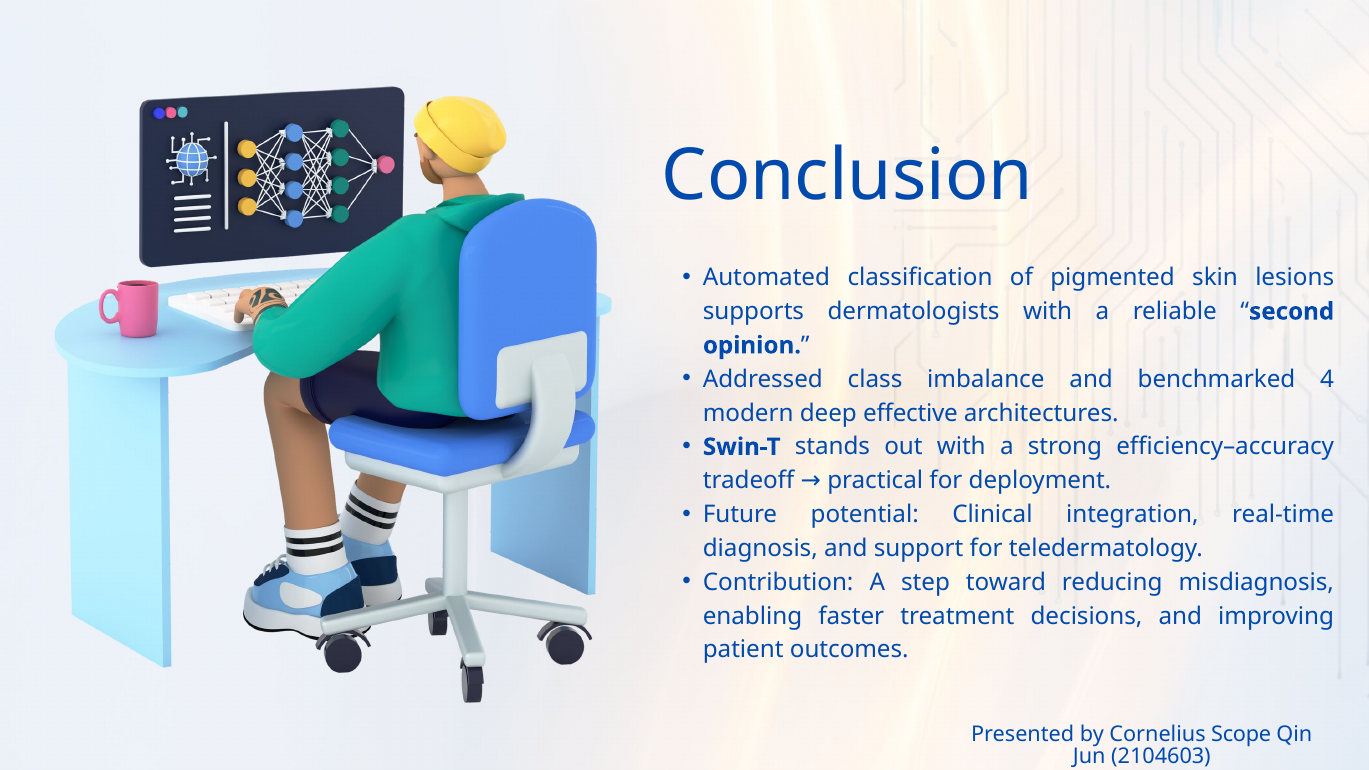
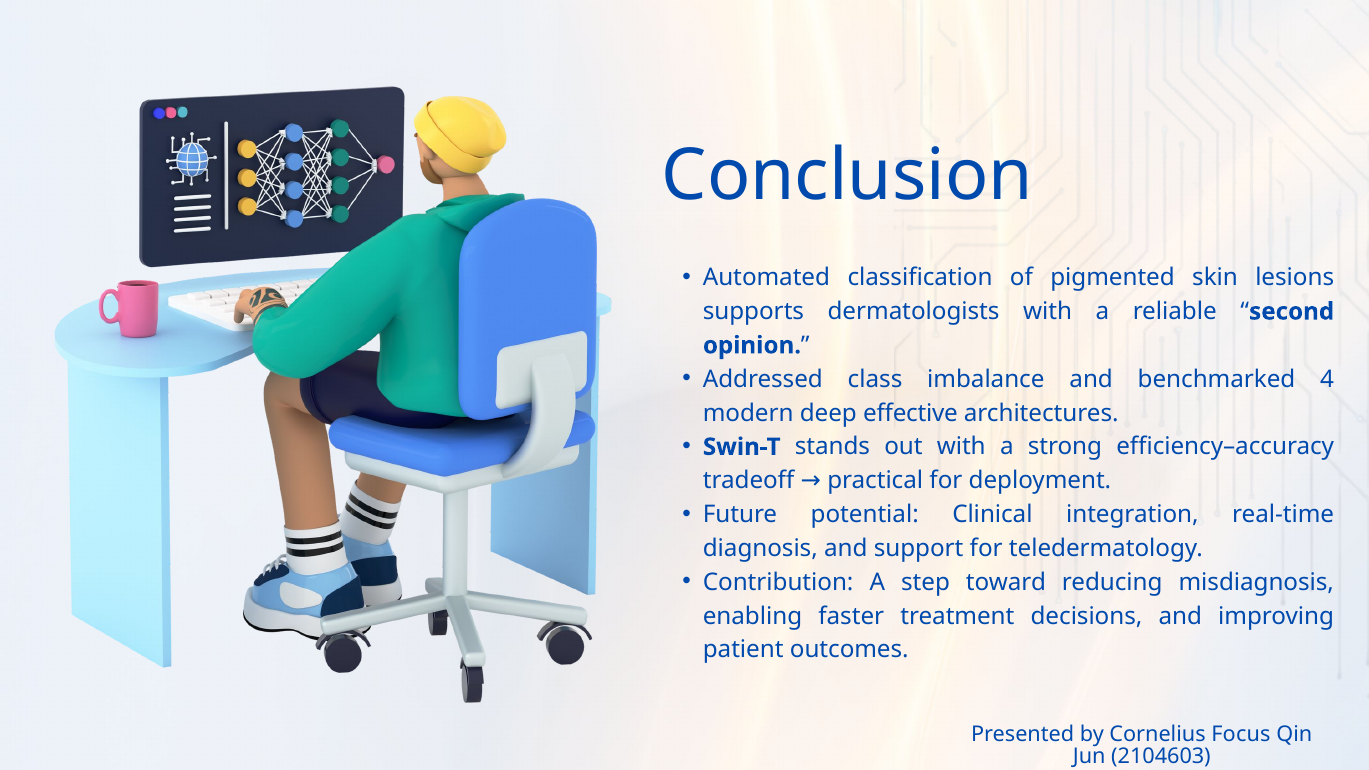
Scope: Scope -> Focus (1241, 734)
